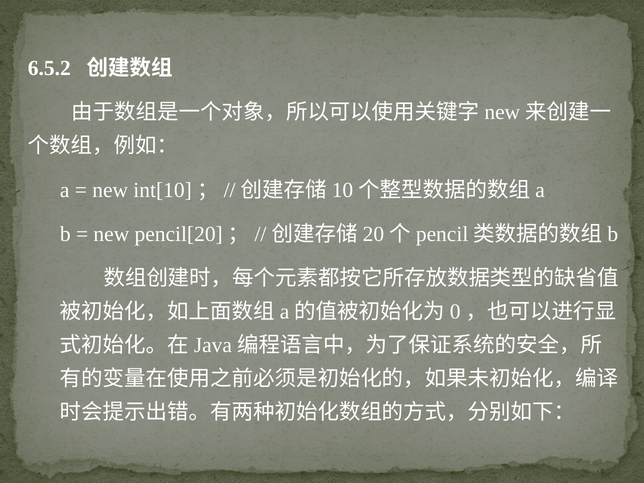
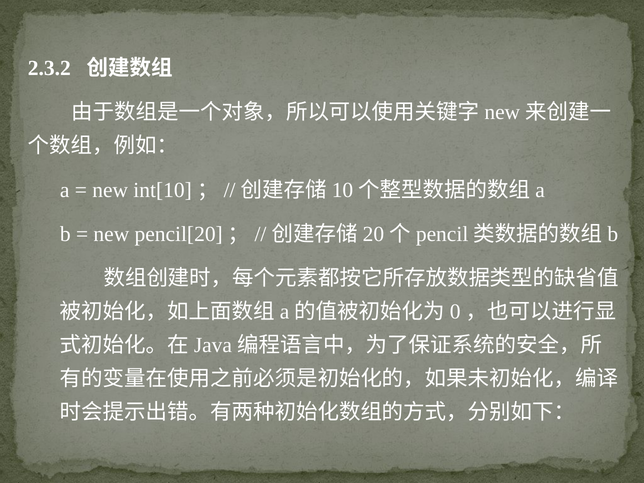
6.5.2: 6.5.2 -> 2.3.2 (49, 68)
